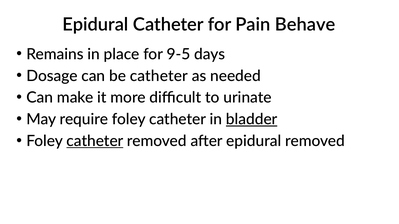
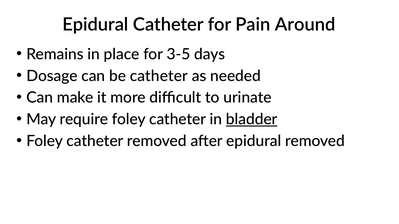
Behave: Behave -> Around (305, 25)
9-5: 9-5 -> 3-5 (178, 54)
catheter underline: present -> none (95, 141)
